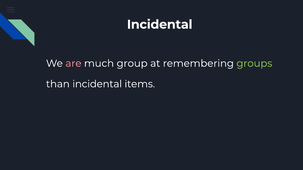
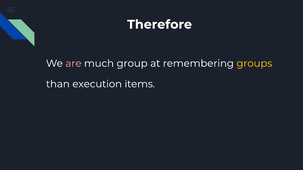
Incidental: Incidental -> Therefore (160, 25)
groups colour: light green -> yellow (254, 64)
than incidental: incidental -> execution (97, 84)
